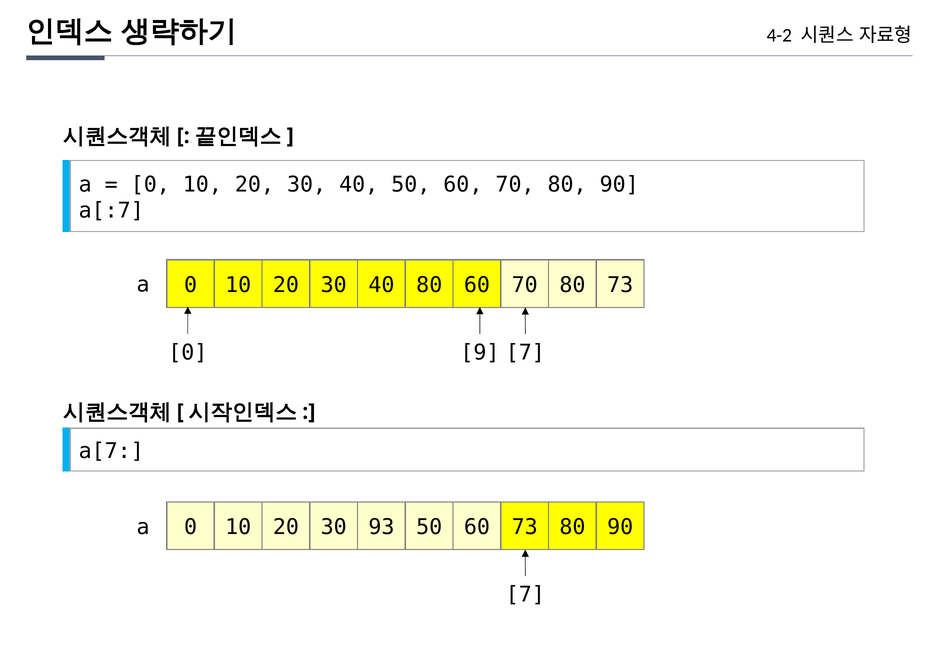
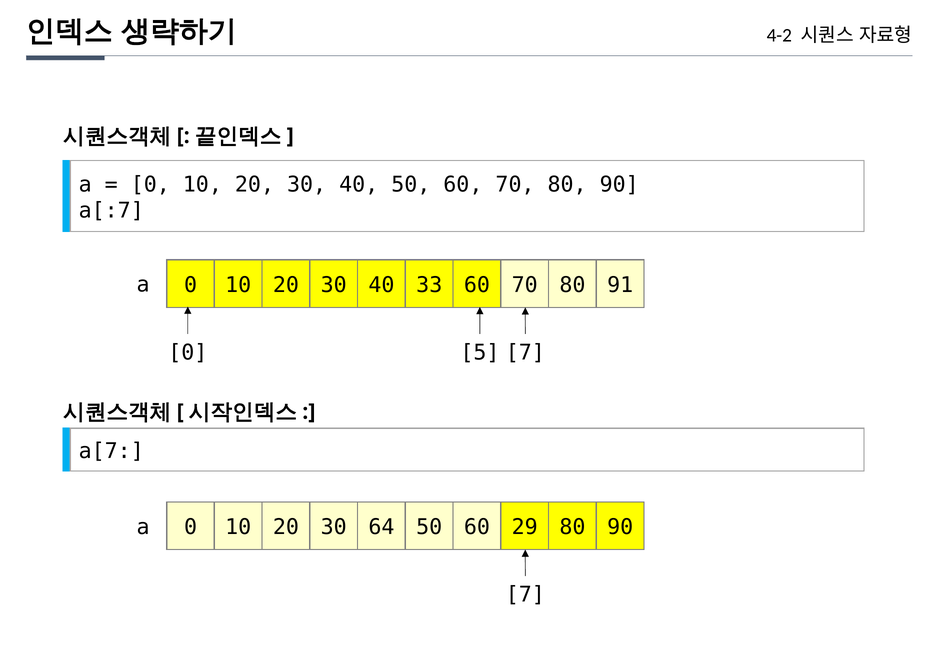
40 80: 80 -> 33 (429, 285)
80 73: 73 -> 91 (620, 285)
9: 9 -> 5 (480, 353)
93: 93 -> 64 (381, 528)
60 73: 73 -> 29 (525, 528)
